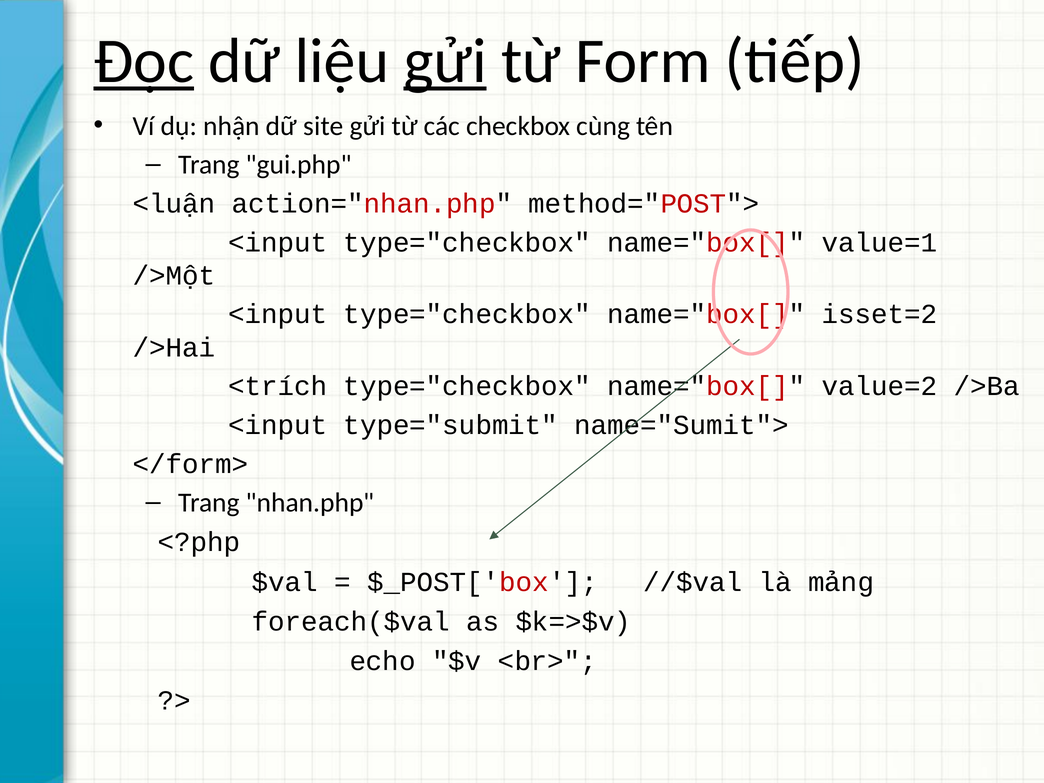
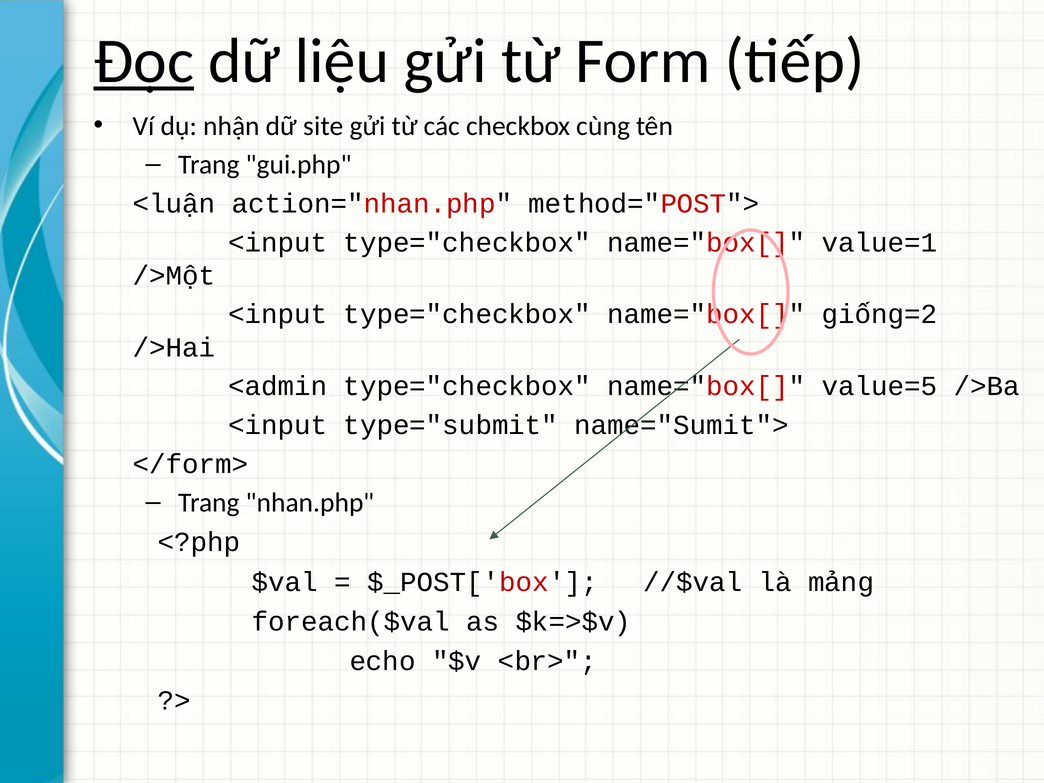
gửi underline: present -> none (445, 61)
isset=2: isset=2 -> giống=2 (880, 314)
<trích: <trích -> <admin (278, 386)
value=2: value=2 -> value=5 (880, 386)
